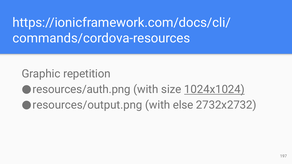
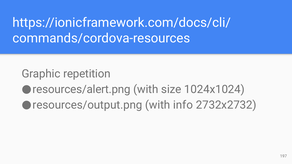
resources/auth.png: resources/auth.png -> resources/alert.png (82, 90)
1024x1024 underline: present -> none (214, 90)
else: else -> info (183, 105)
